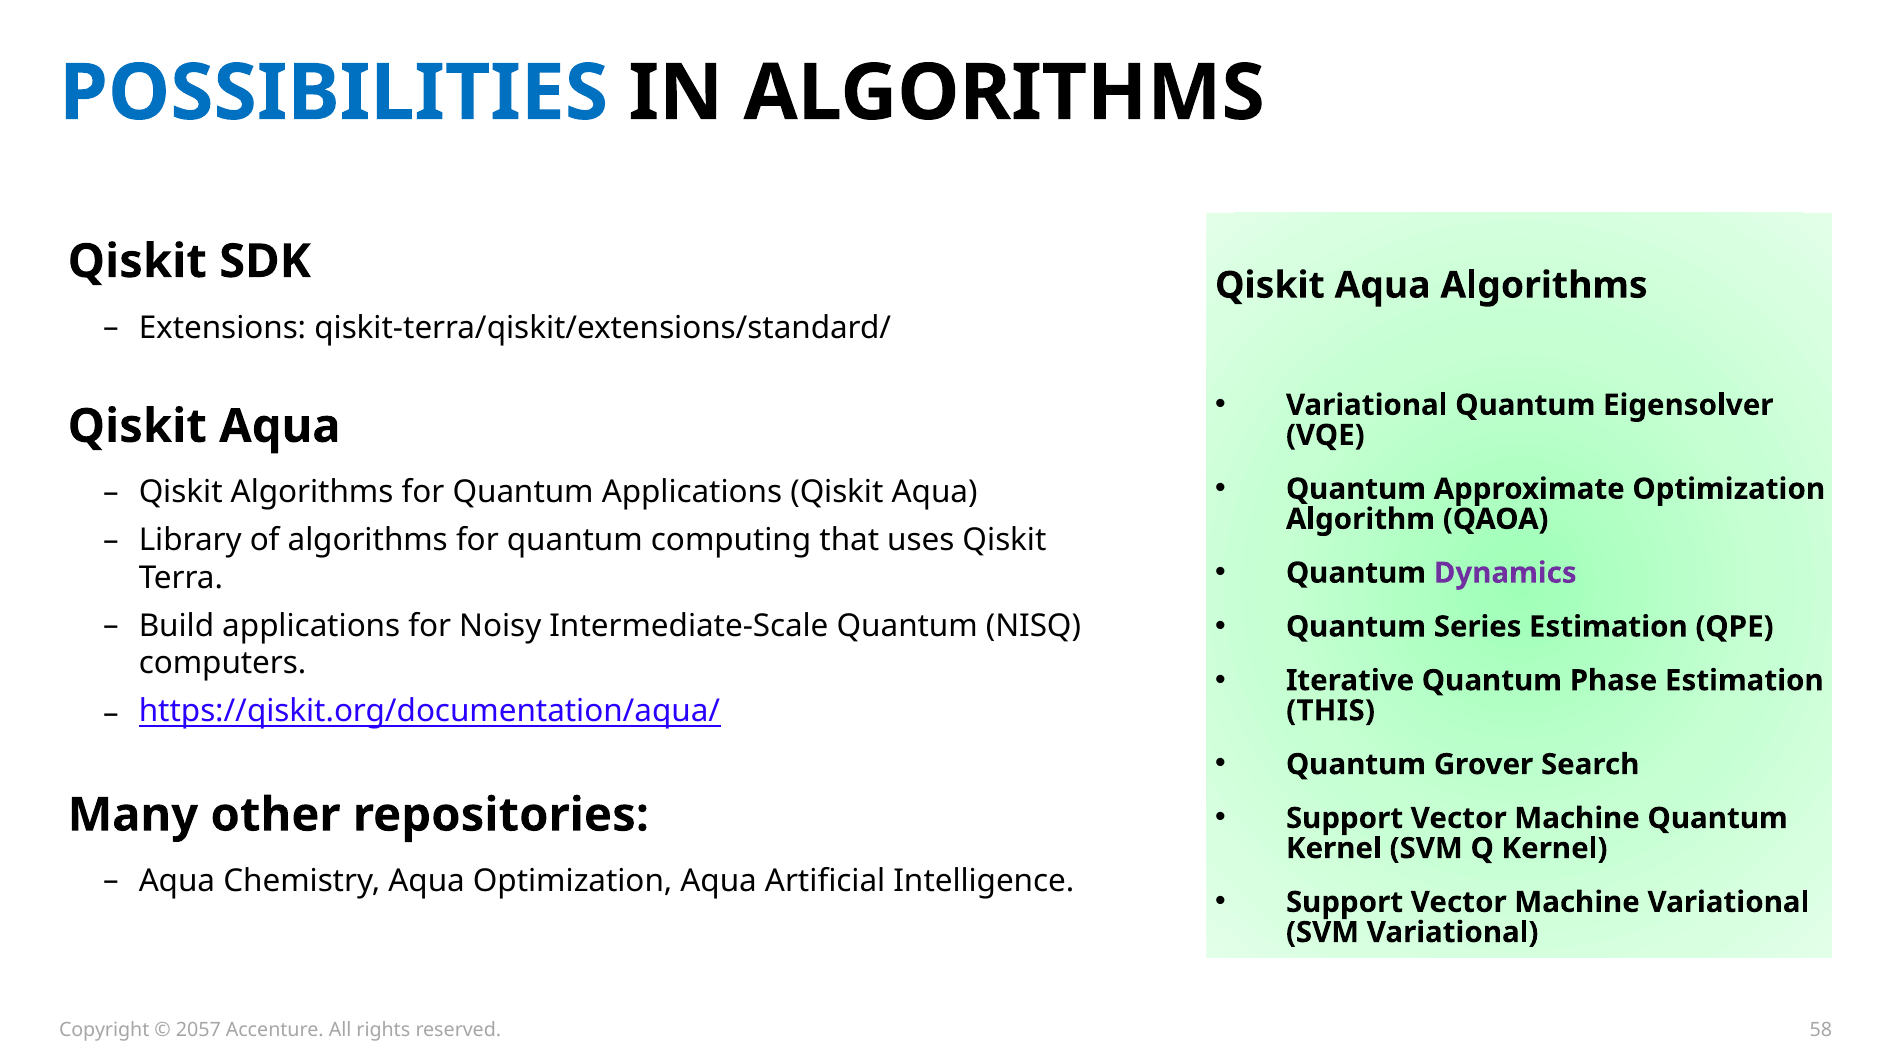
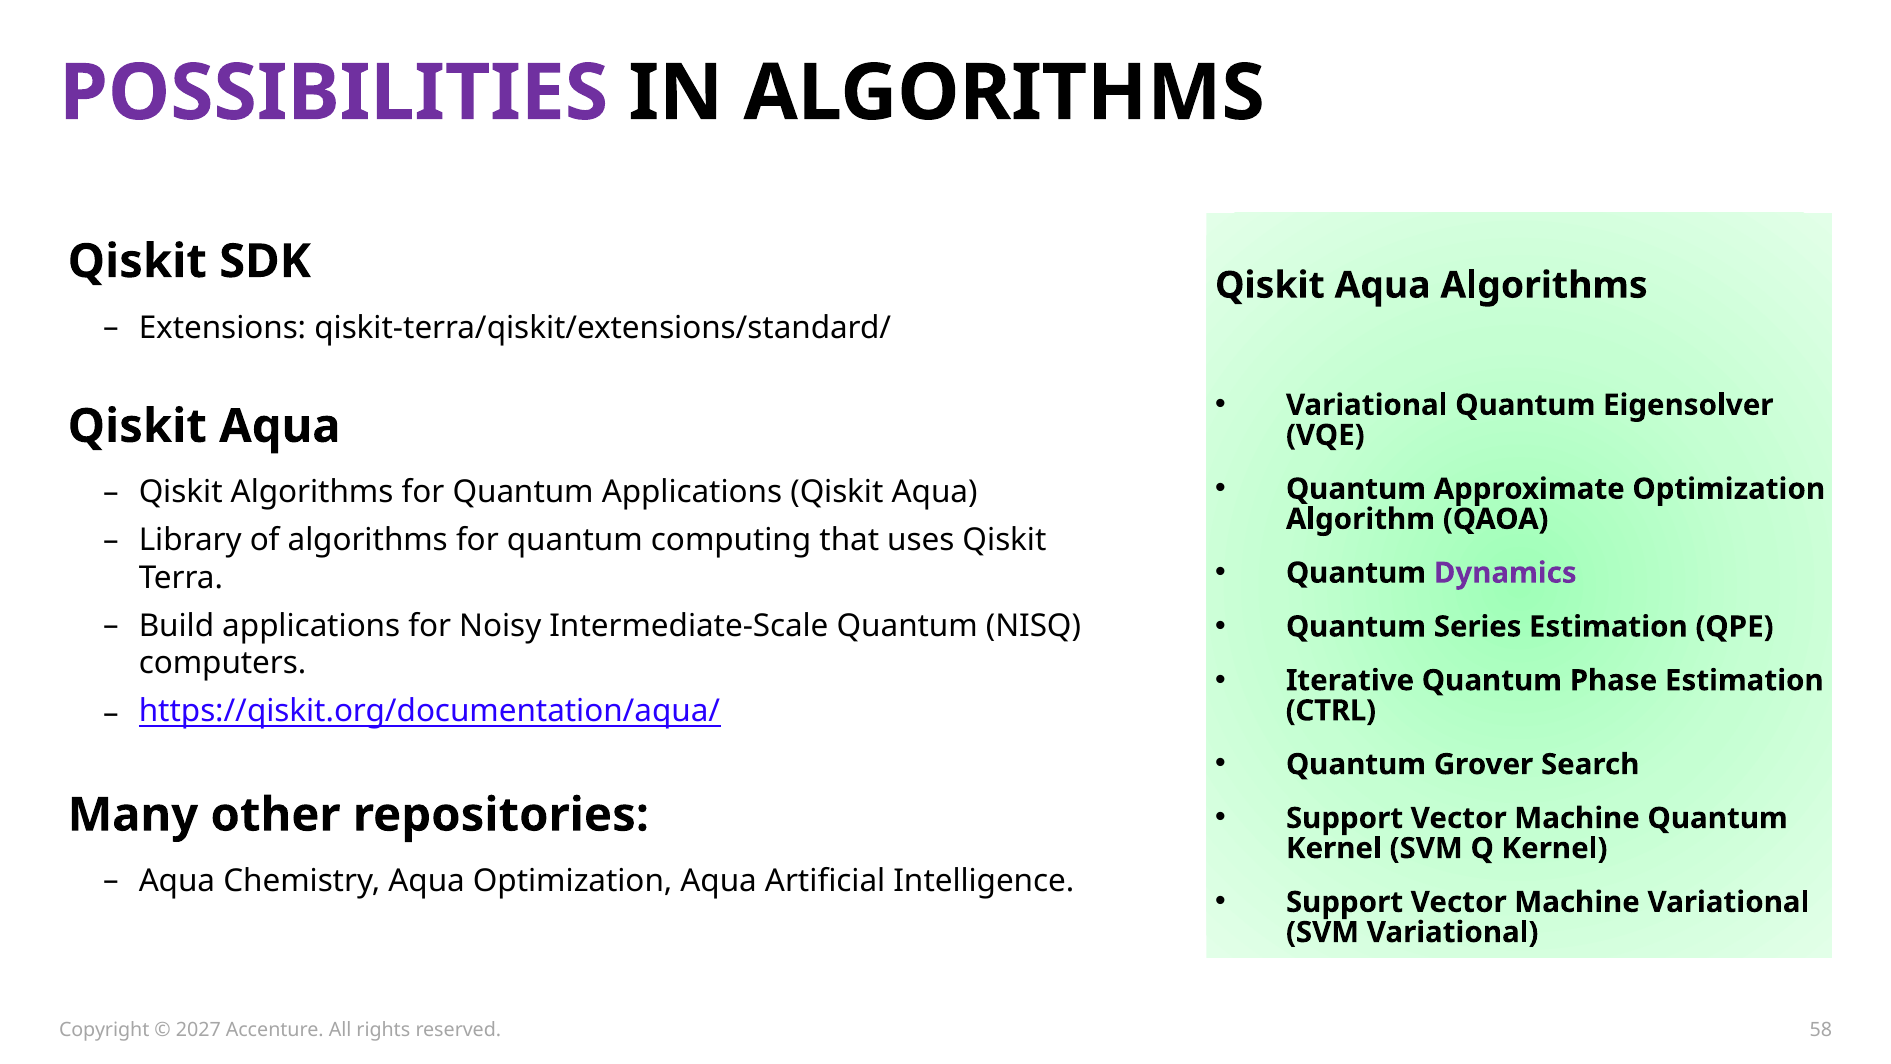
POSSIBILITIES colour: blue -> purple (334, 93)
THIS: THIS -> CTRL (1331, 710)
2057: 2057 -> 2027 (198, 1030)
